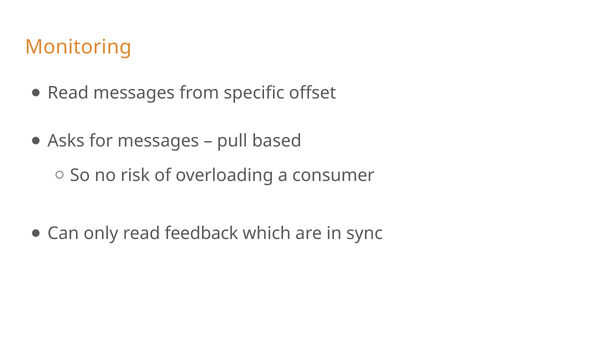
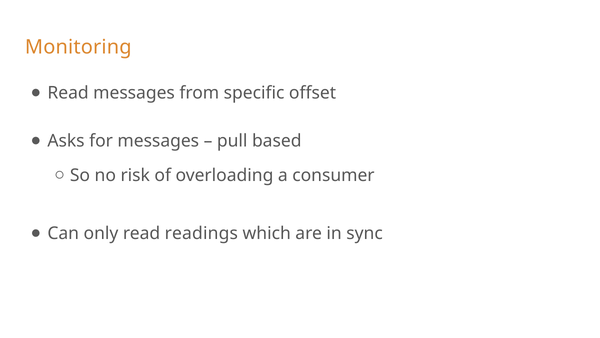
feedback: feedback -> readings (201, 233)
